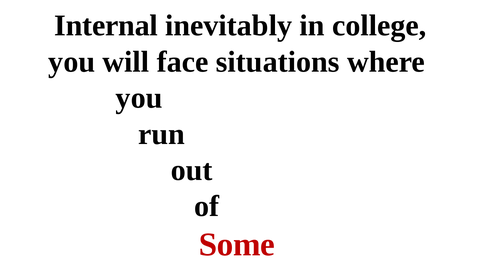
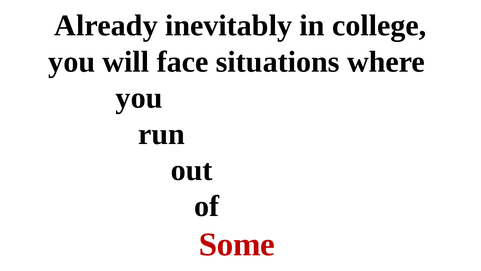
Internal: Internal -> Already (106, 26)
